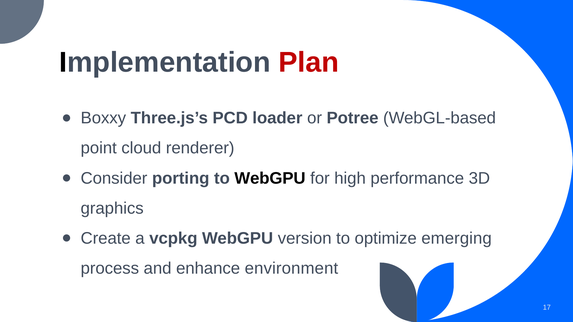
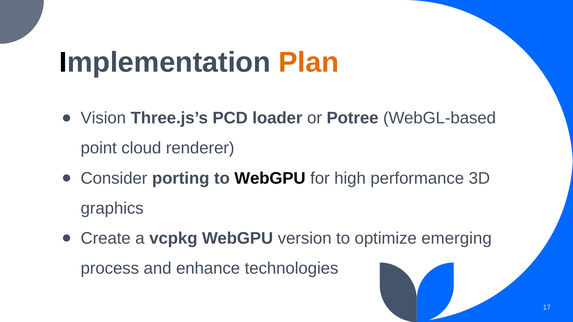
Plan colour: red -> orange (309, 62)
Boxxy: Boxxy -> Vision (103, 118)
environment: environment -> technologies (292, 269)
